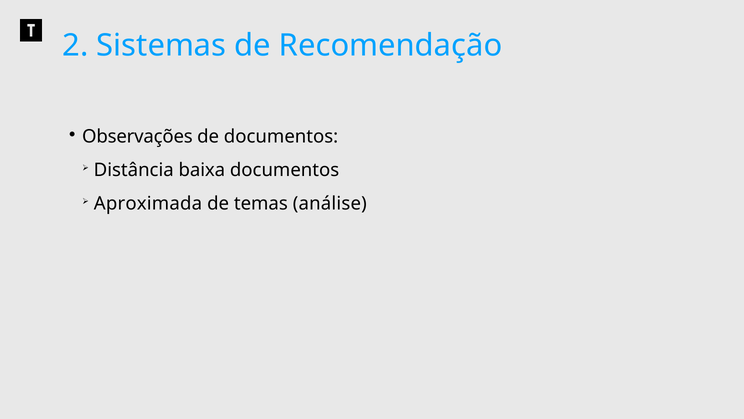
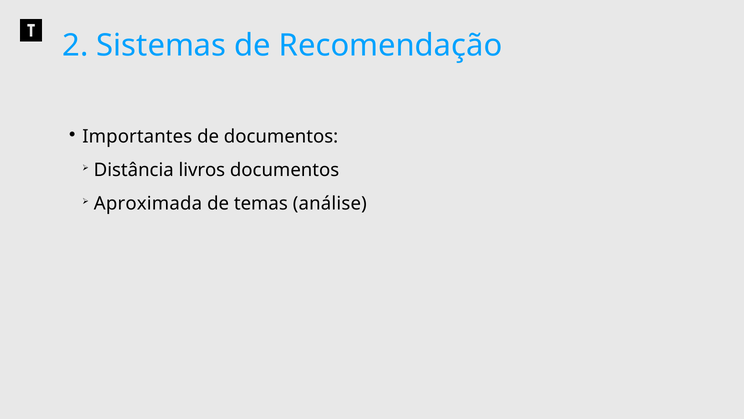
Observações: Observações -> Importantes (137, 136)
baixa: baixa -> livros (202, 170)
